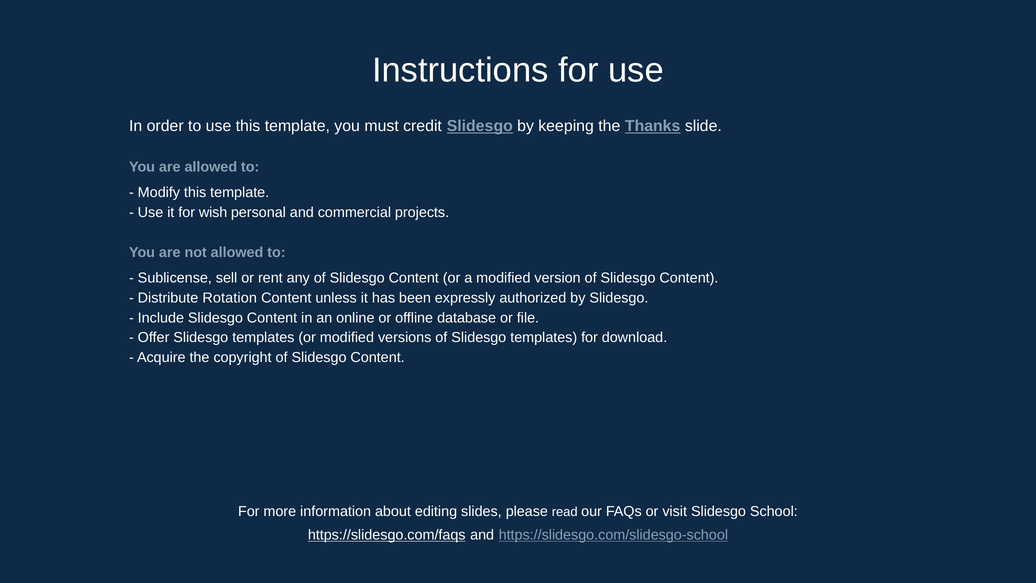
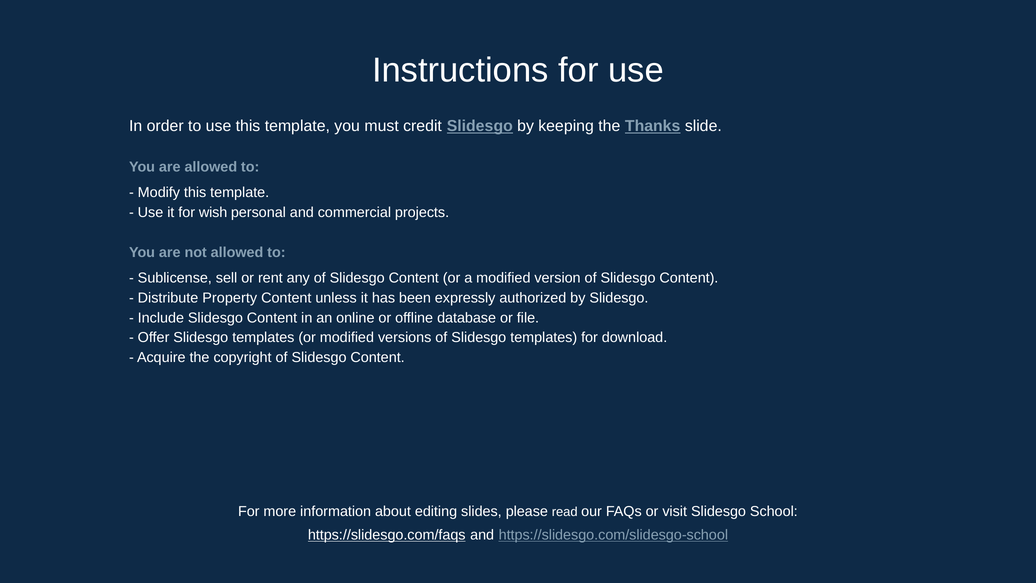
Rotation: Rotation -> Property (230, 298)
